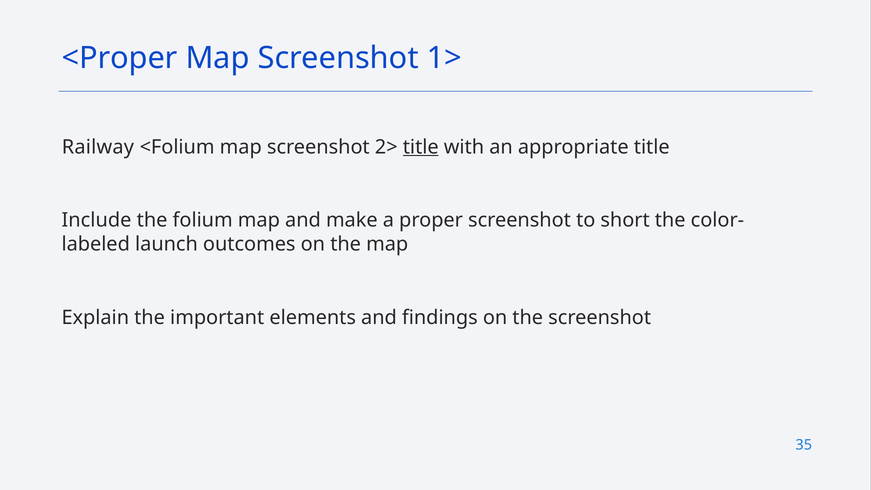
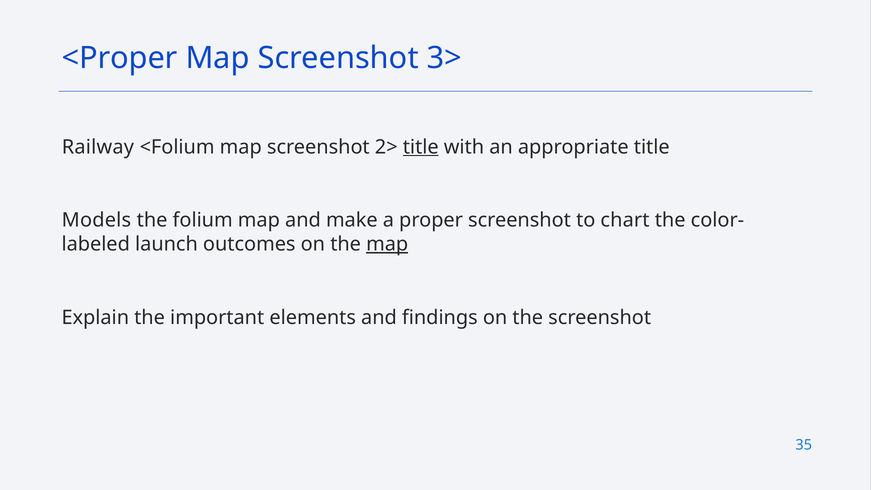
1>: 1> -> 3> (444, 58)
Include: Include -> Models (96, 220)
short: short -> chart (625, 220)
map underline: none -> present (387, 244)
